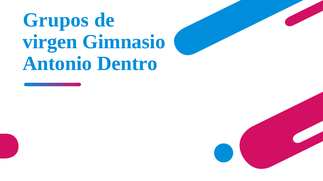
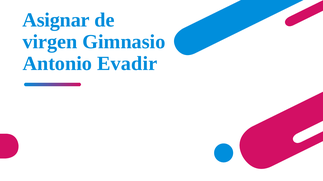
Grupos: Grupos -> Asignar (56, 20)
Dentro: Dentro -> Evadir (127, 64)
